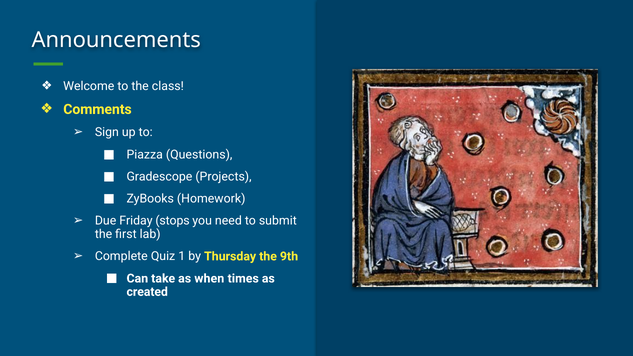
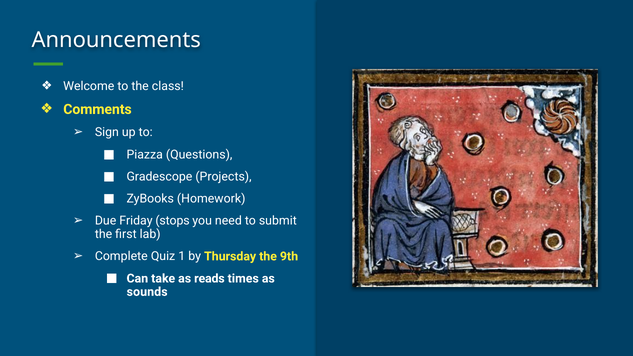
when: when -> reads (209, 278)
created: created -> sounds (147, 292)
